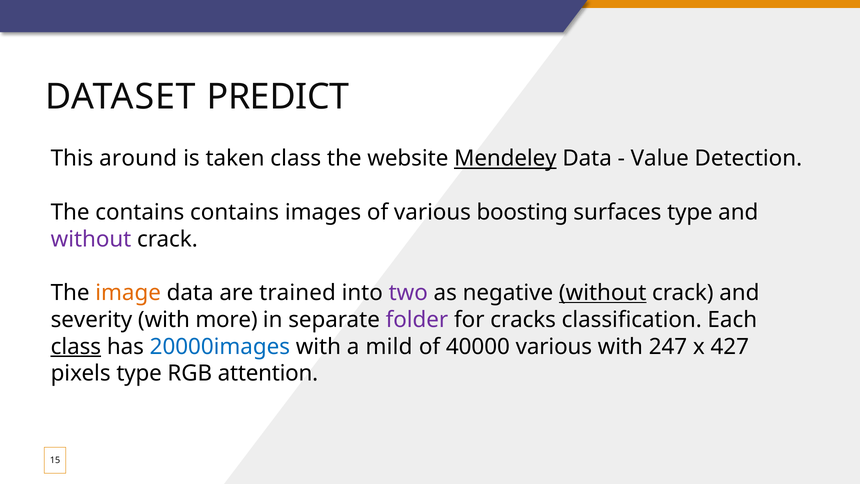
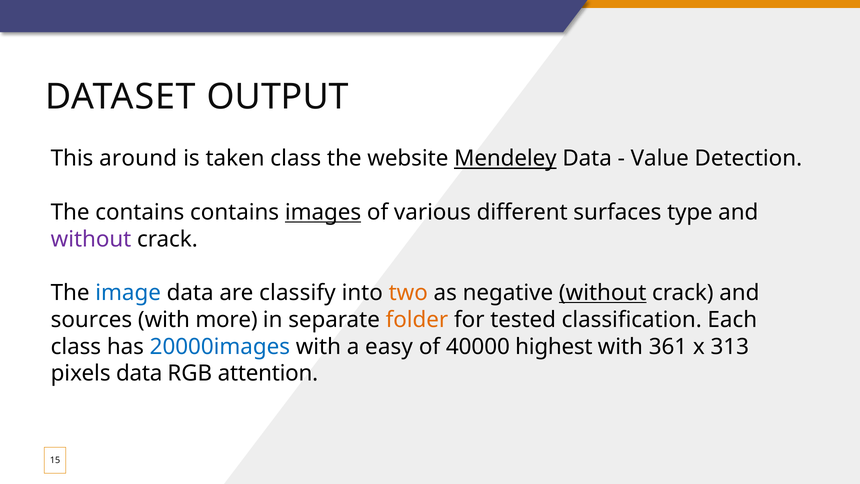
PREDICT: PREDICT -> OUTPUT (278, 97)
images underline: none -> present (323, 212)
boosting: boosting -> different (522, 212)
image colour: orange -> blue (128, 293)
trained: trained -> classify (297, 293)
two colour: purple -> orange (408, 293)
severity: severity -> sources (91, 320)
folder colour: purple -> orange (417, 320)
cracks: cracks -> tested (523, 320)
class underline: present -> none (76, 347)
mild: mild -> easy (389, 347)
40000 various: various -> highest (554, 347)
247: 247 -> 361 (668, 347)
427: 427 -> 313 (730, 347)
pixels type: type -> data (139, 373)
